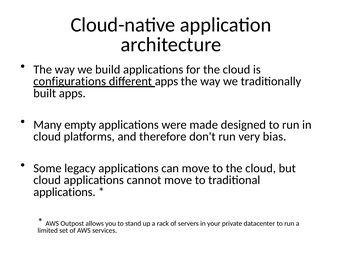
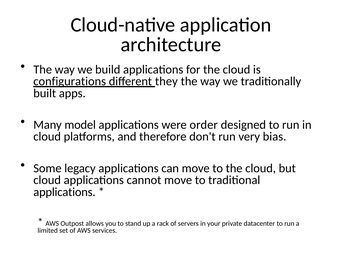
different apps: apps -> they (166, 81)
empty: empty -> model (80, 125)
made: made -> order (204, 125)
